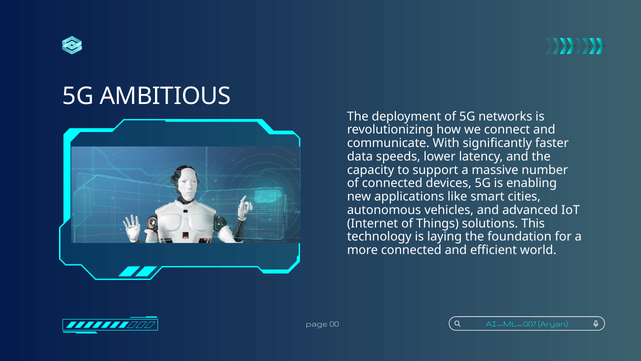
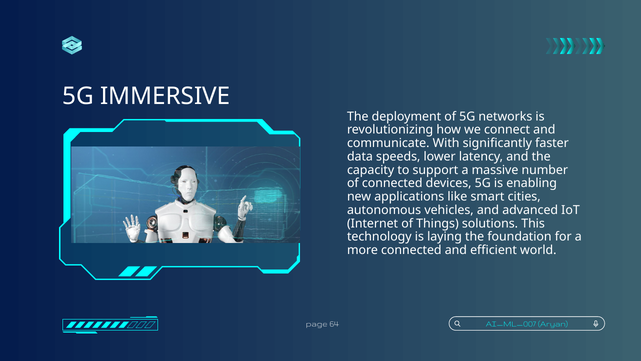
AMBITIOUS: AMBITIOUS -> IMMERSIVE (165, 96)
00: 00 -> 64 (334, 323)
